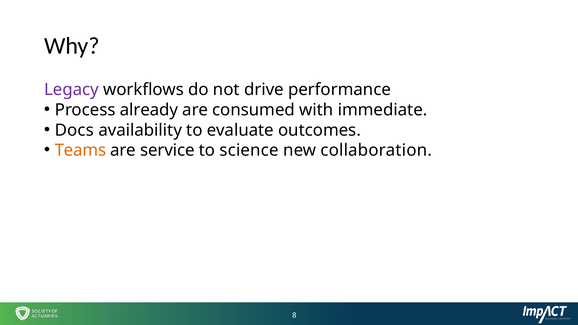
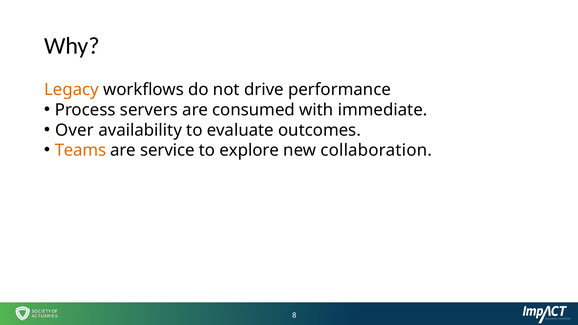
Legacy colour: purple -> orange (71, 90)
already: already -> servers (149, 110)
Docs: Docs -> Over (74, 130)
science: science -> explore (249, 150)
